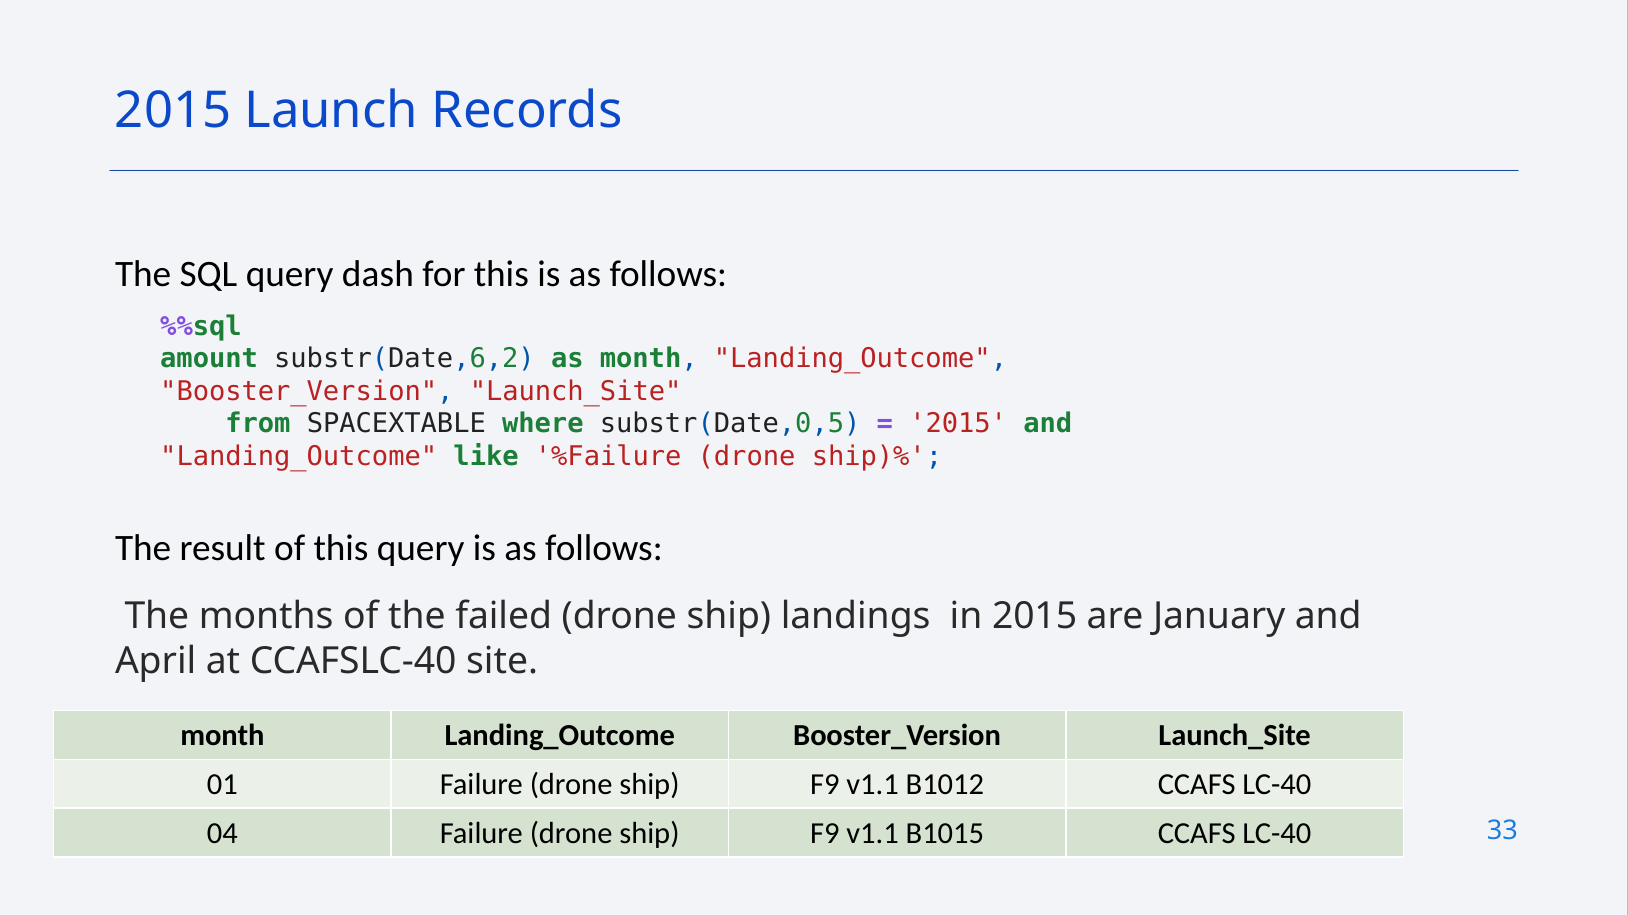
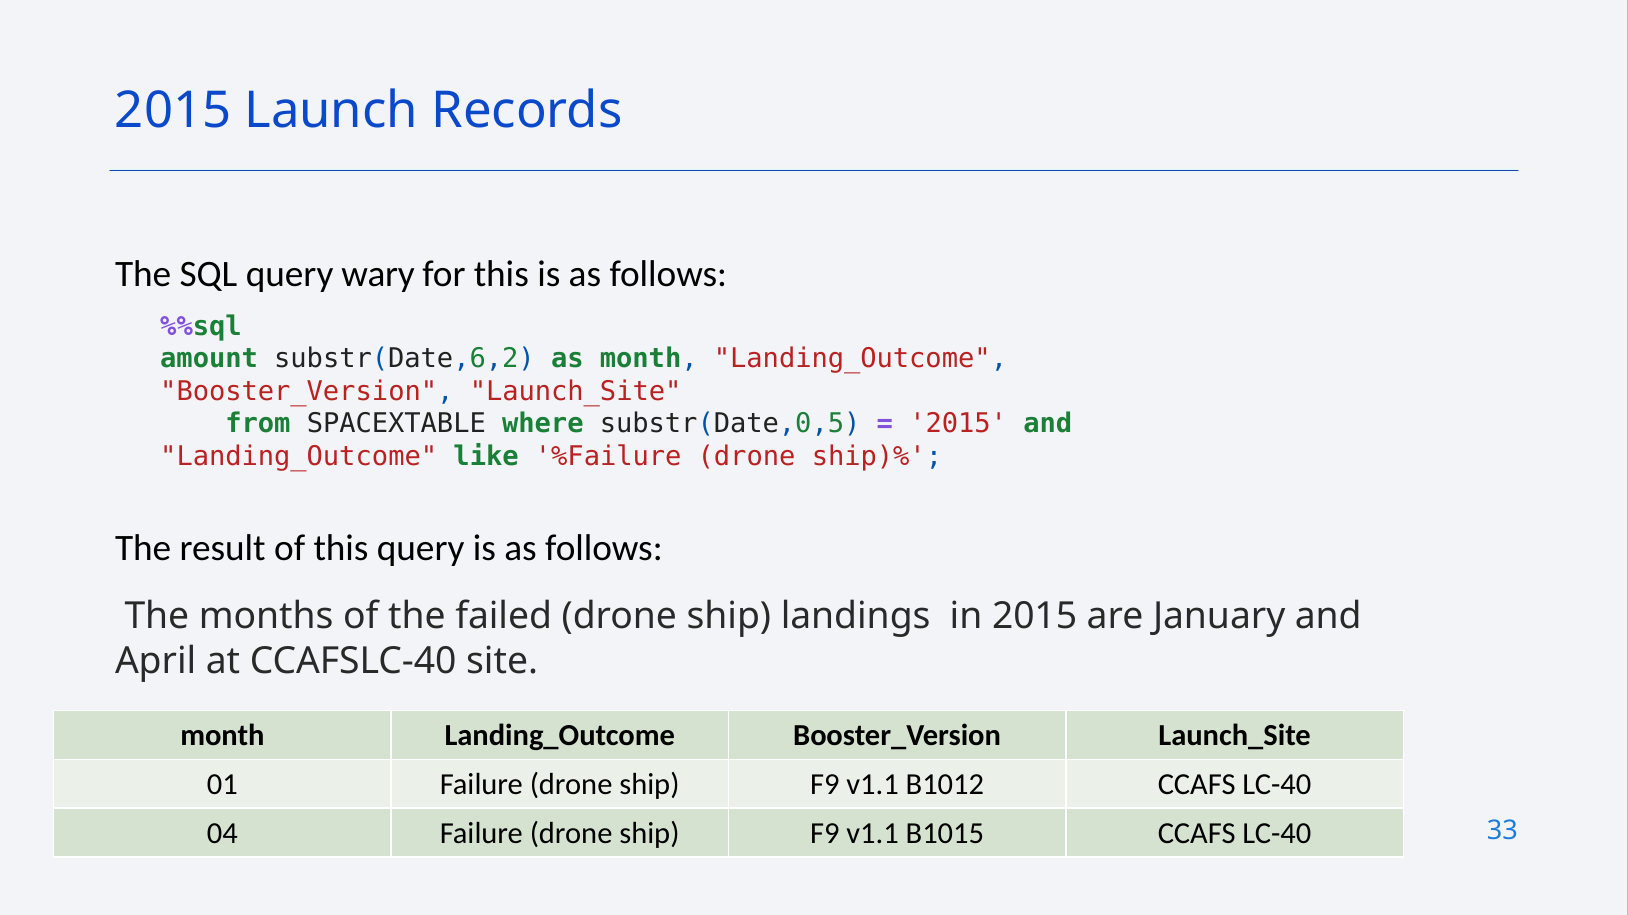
dash: dash -> wary (378, 275)
